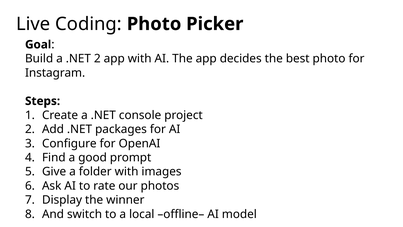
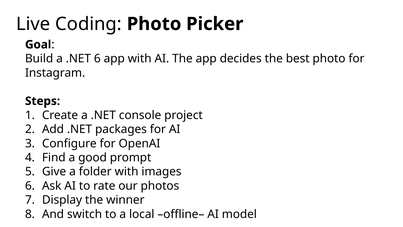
.NET 2: 2 -> 6 (97, 59)
